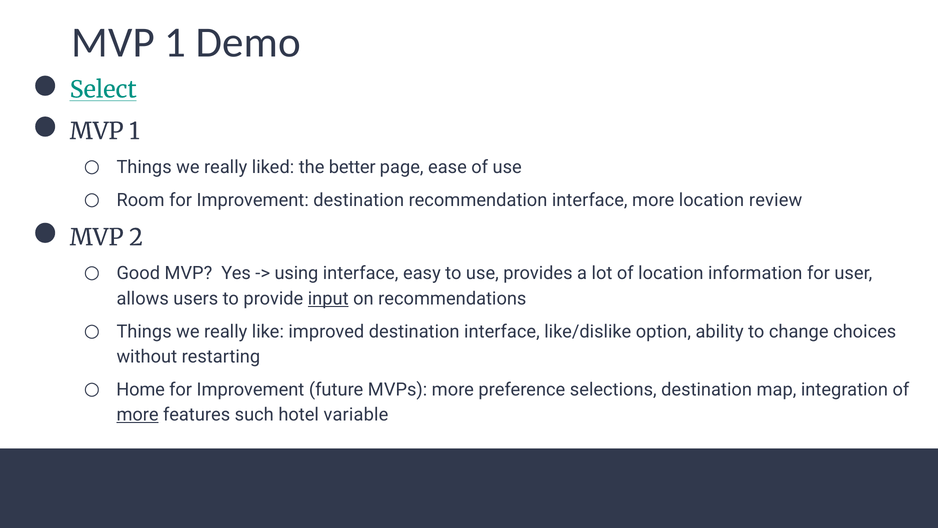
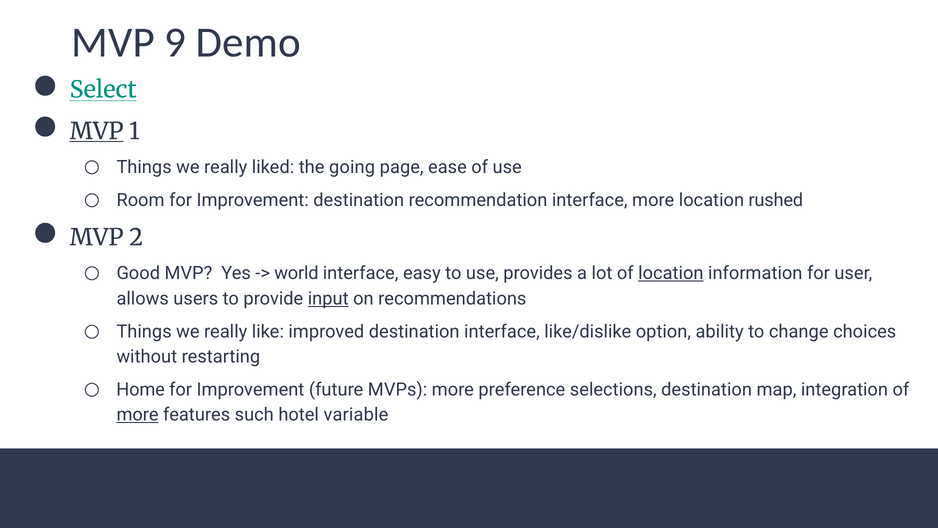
1: 1 -> 9 (175, 42)
MVP underline: none -> present (97, 131)
better: better -> going (352, 167)
review: review -> rushed (776, 200)
using: using -> world (296, 273)
location underline: none -> present (671, 273)
